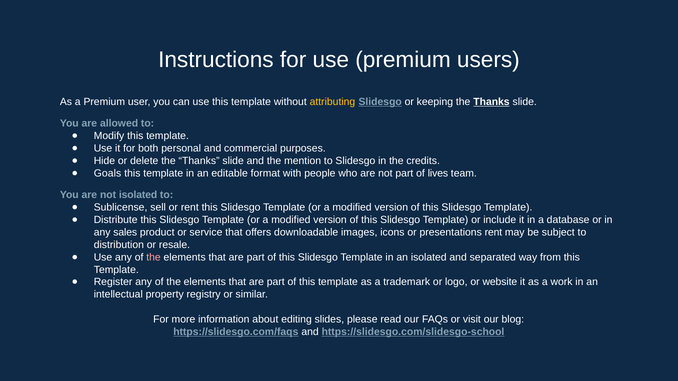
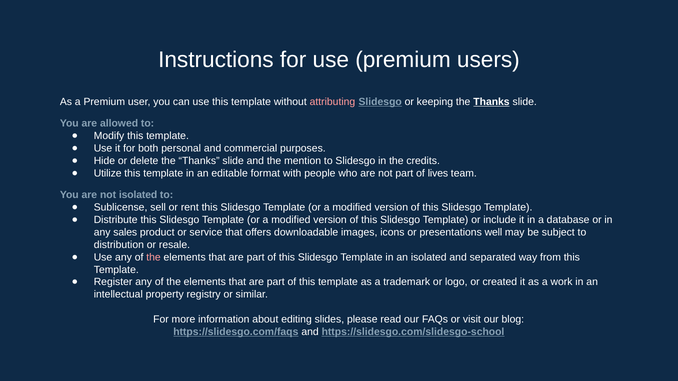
attributing colour: yellow -> pink (332, 102)
Goals: Goals -> Utilize (108, 173)
presentations rent: rent -> well (493, 233)
website: website -> created (500, 282)
